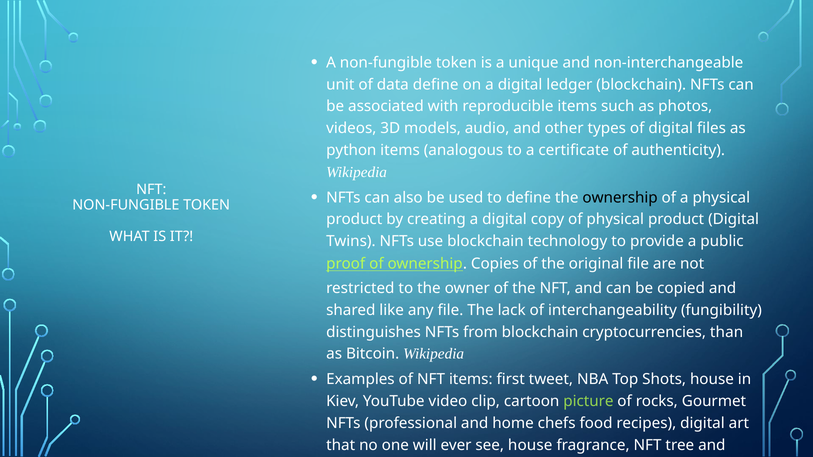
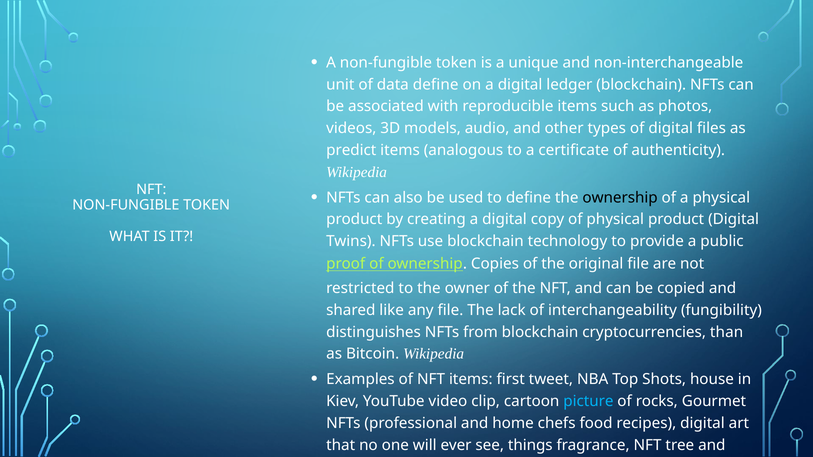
python: python -> predict (351, 150)
picture colour: light green -> light blue (588, 401)
see house: house -> things (530, 445)
